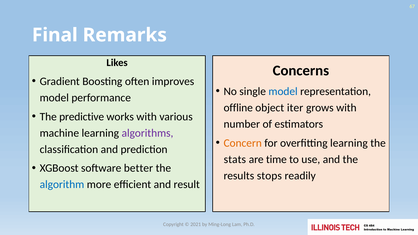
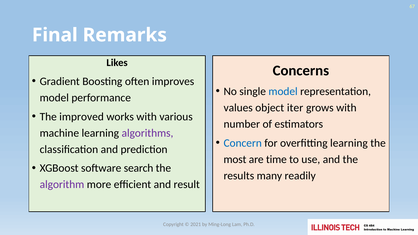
offline: offline -> values (238, 108)
predictive: predictive -> improved (82, 117)
Concern colour: orange -> blue (243, 143)
stats: stats -> most (235, 159)
better: better -> search (139, 168)
stops: stops -> many (269, 176)
algorithm colour: blue -> purple (62, 185)
